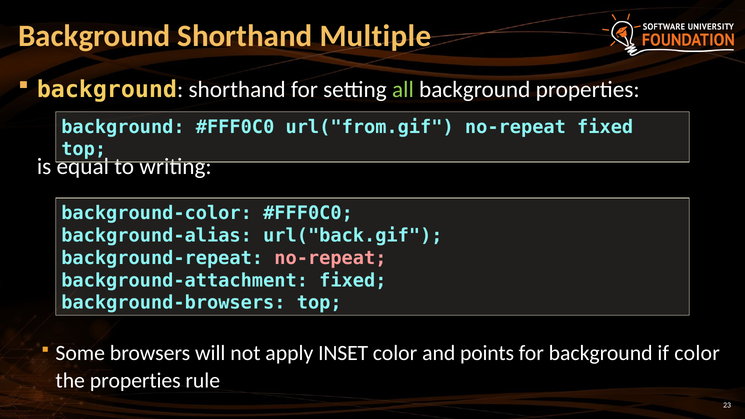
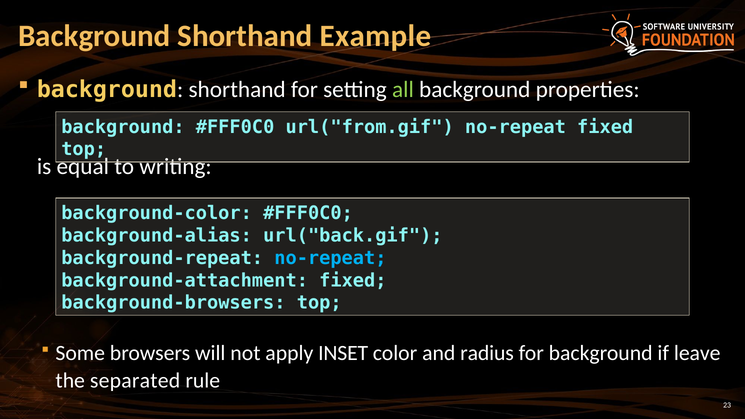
Multiple: Multiple -> Example (375, 36)
no-repeat colour: pink -> light blue (330, 258)
points: points -> radius (487, 353)
if color: color -> leave (697, 353)
the properties: properties -> separated (135, 381)
